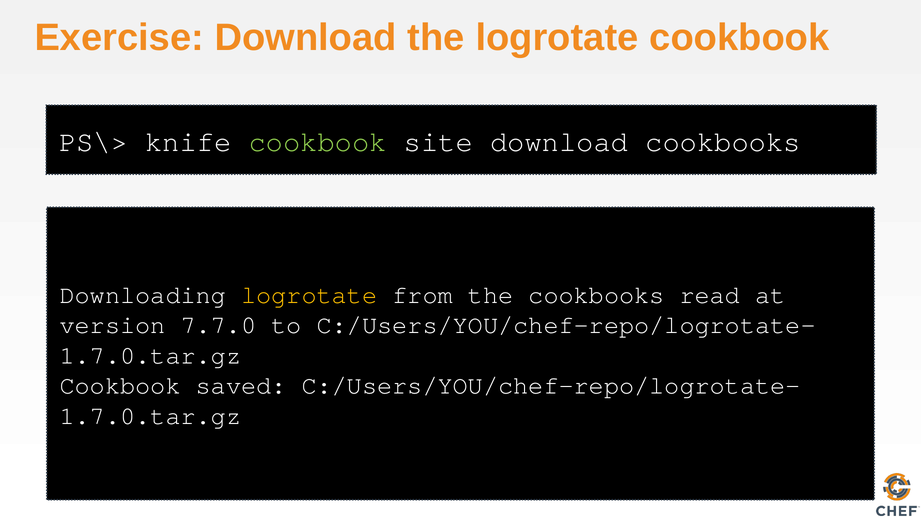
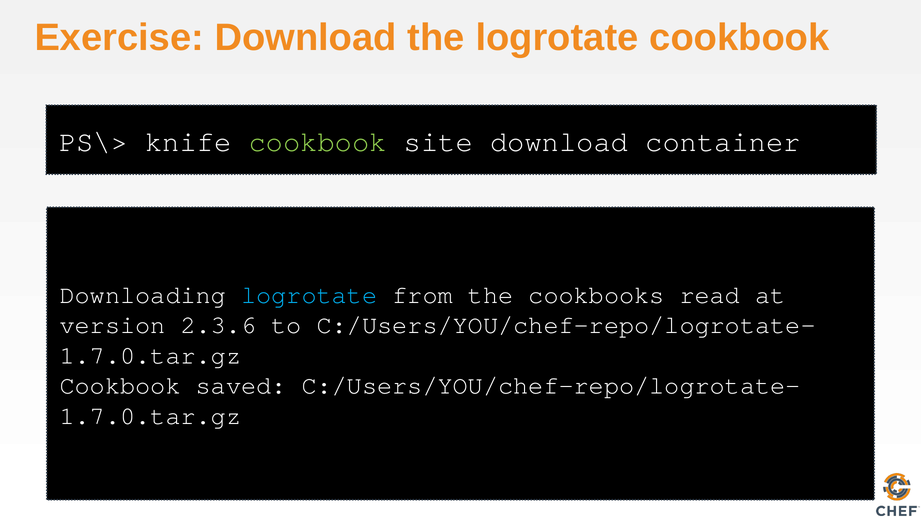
download cookbooks: cookbooks -> container (723, 142)
logrotate colour: yellow -> light blue (309, 295)
7.7.0: 7.7.0 -> 2.3.6 (218, 325)
